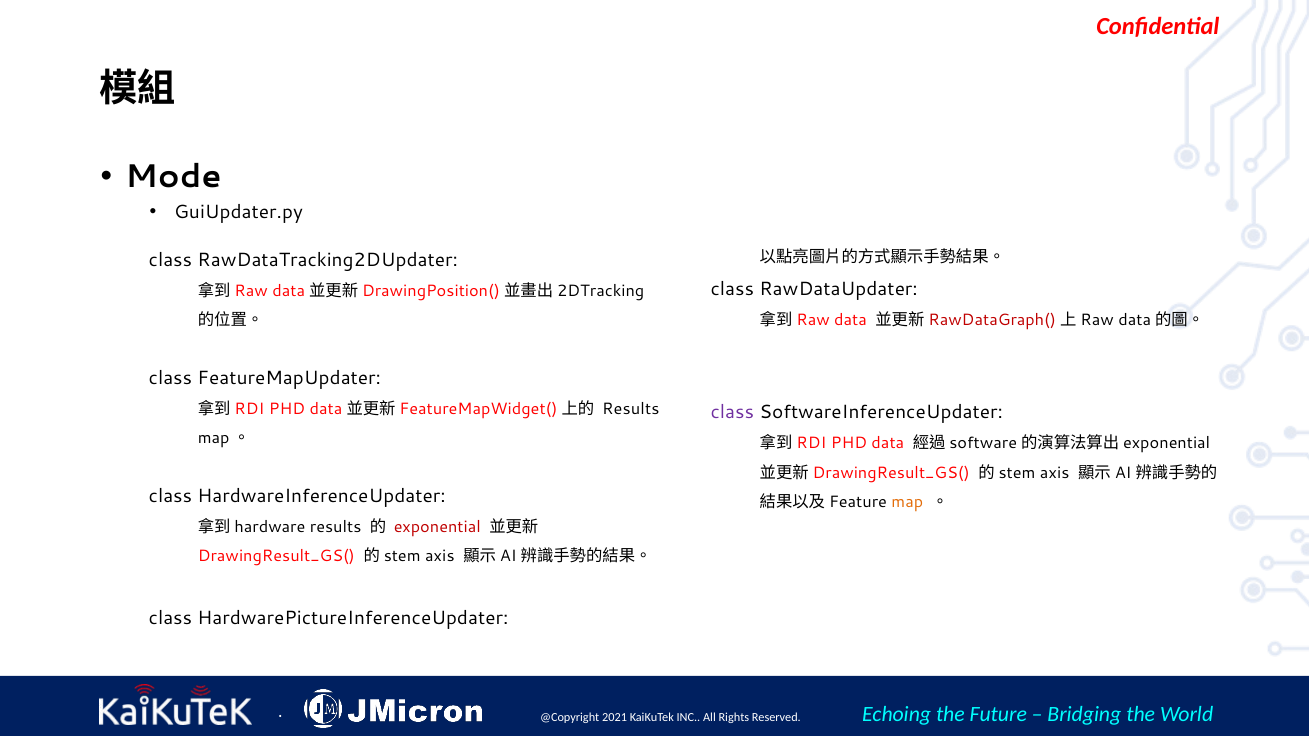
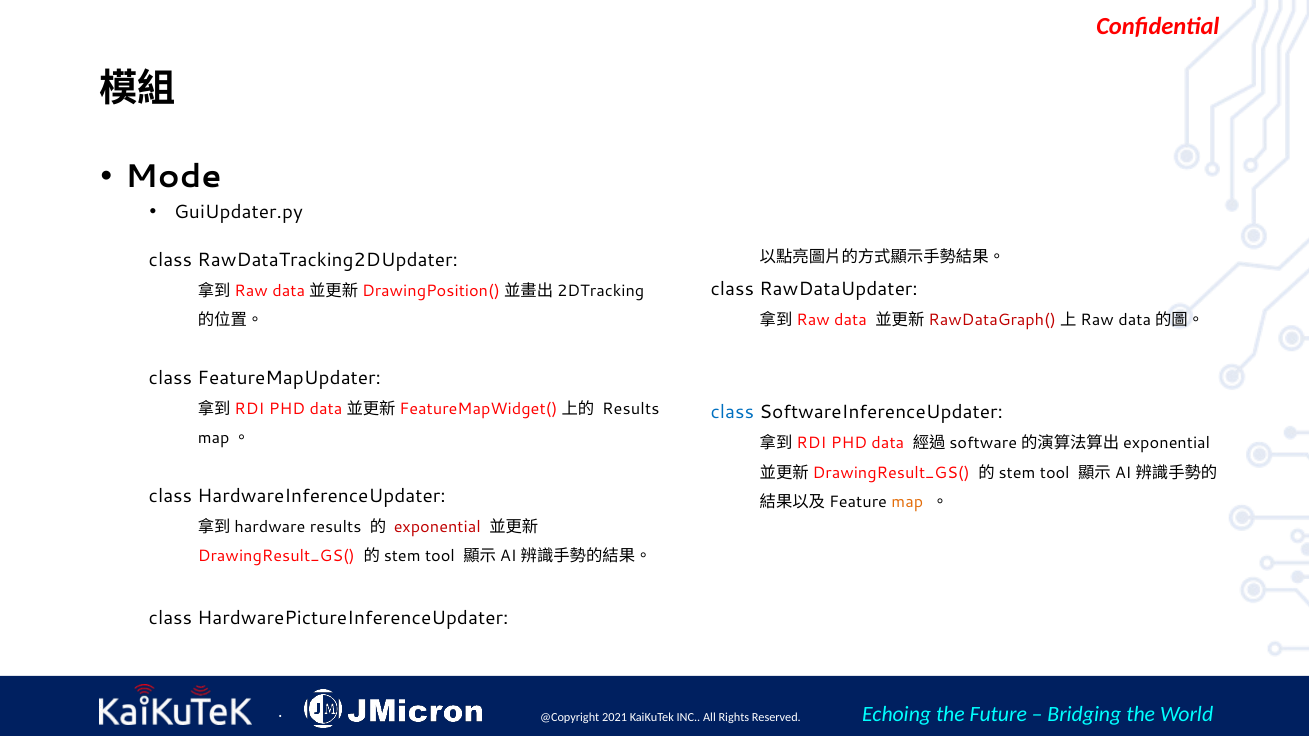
class colour: purple -> blue (732, 412)
axis: axis -> tool (1055, 473)
axis: axis -> tool (440, 556)
